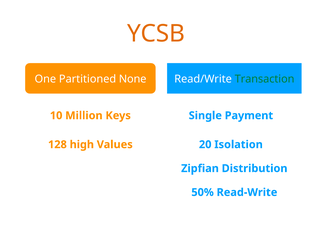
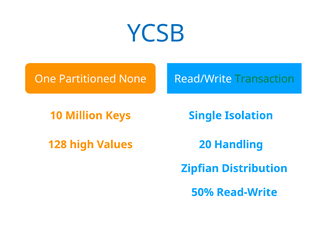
YCSB colour: orange -> blue (156, 34)
Payment: Payment -> Isolation (249, 116)
Isolation: Isolation -> Handling (239, 145)
